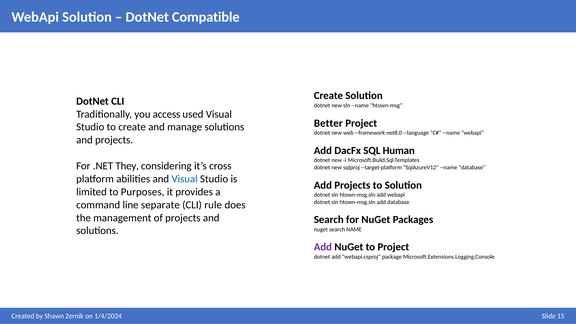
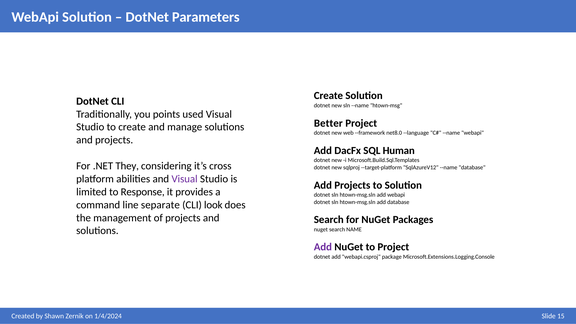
Compatible: Compatible -> Parameters (206, 17)
access: access -> points (166, 114)
Visual colour: blue -> purple (185, 179)
Purposes: Purposes -> Response (143, 192)
rule: rule -> look (213, 205)
